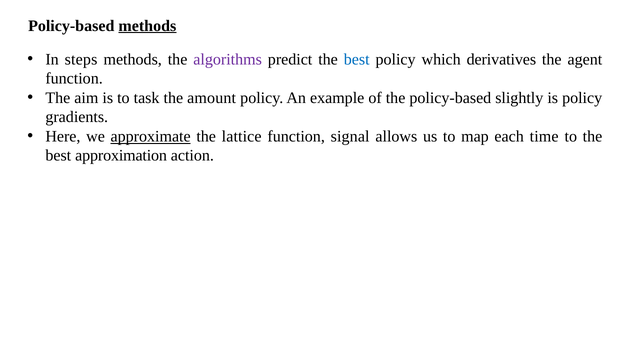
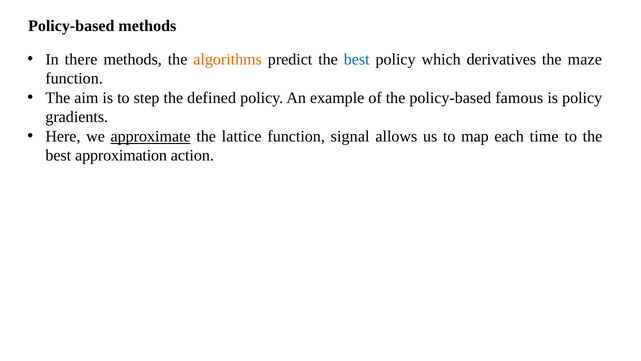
methods underline: present -> none (147, 26)
steps: steps -> there (81, 59)
algorithms colour: purple -> orange (228, 59)
agent: agent -> maze (585, 59)
task: task -> step (147, 98)
amount: amount -> defined (212, 98)
slightly: slightly -> famous (519, 98)
